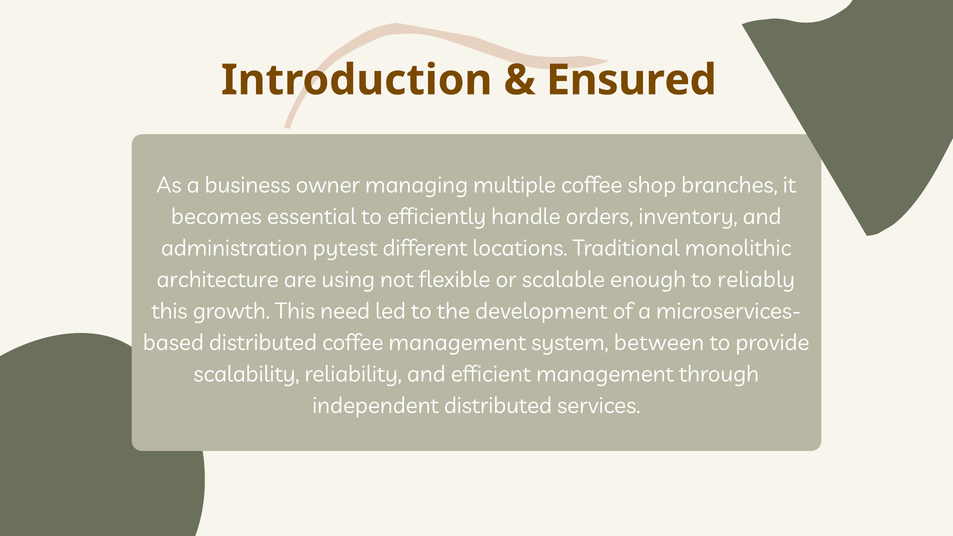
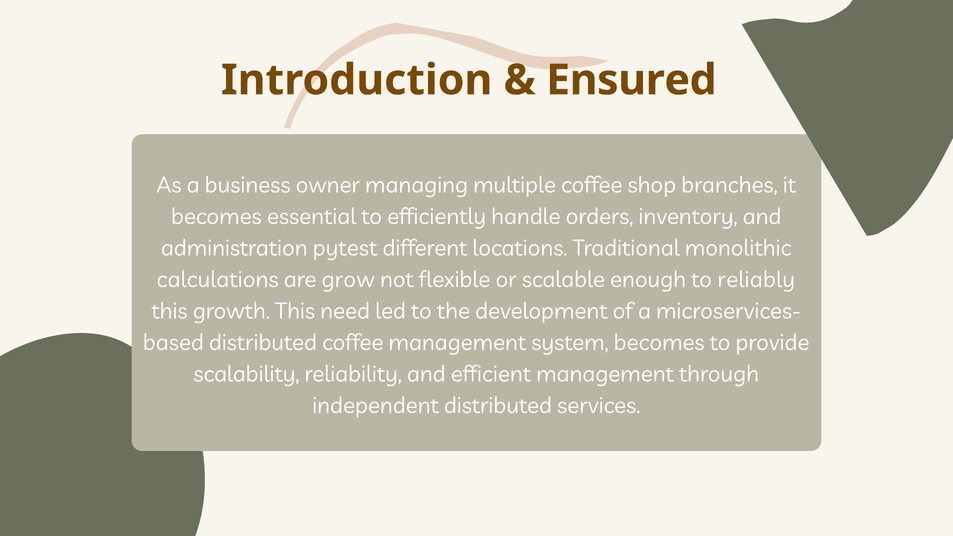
architecture: architecture -> calculations (218, 280)
using: using -> grow (348, 280)
system between: between -> becomes (659, 343)
